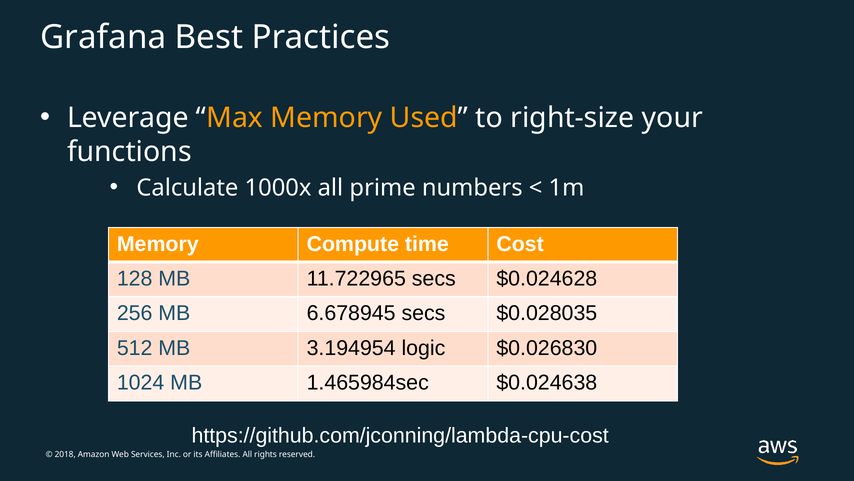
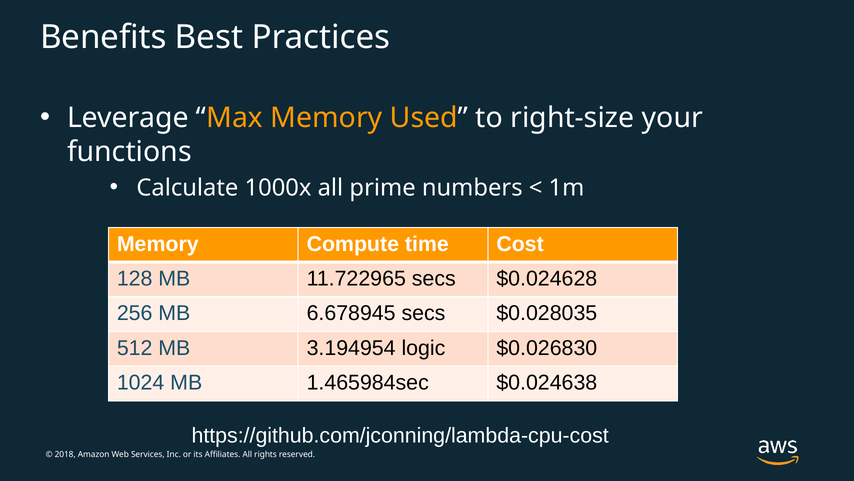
Grafana: Grafana -> Benefits (103, 37)
